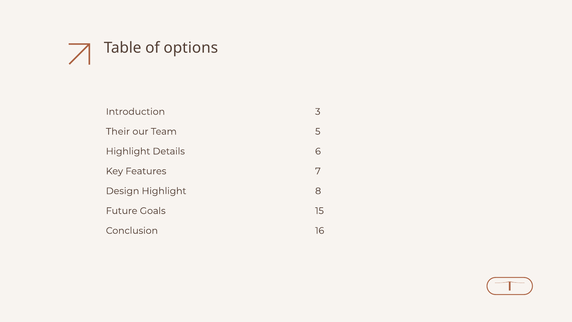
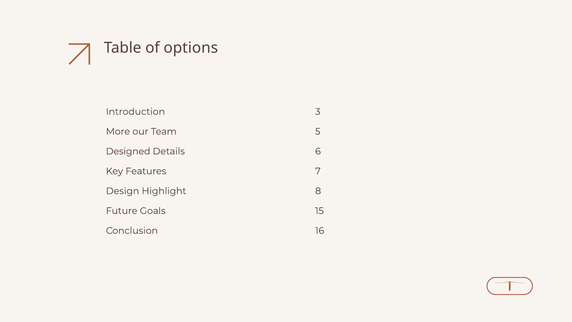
Their: Their -> More (118, 131)
Highlight: Highlight -> Designed (128, 151)
